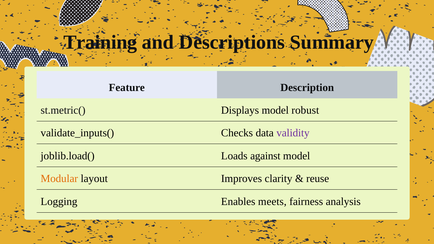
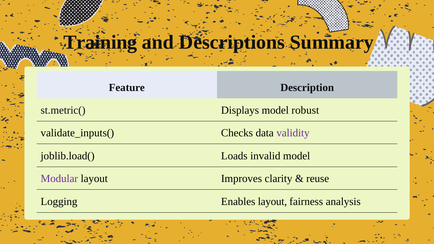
against: against -> invalid (265, 156)
Modular colour: orange -> purple (59, 179)
Enables meets: meets -> layout (272, 202)
